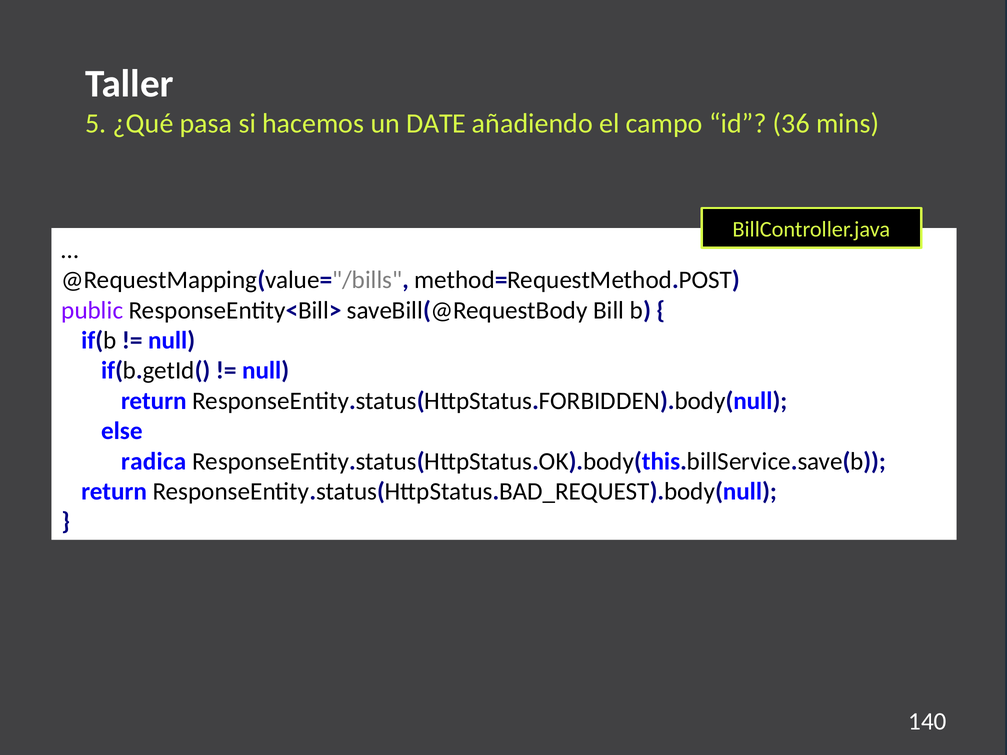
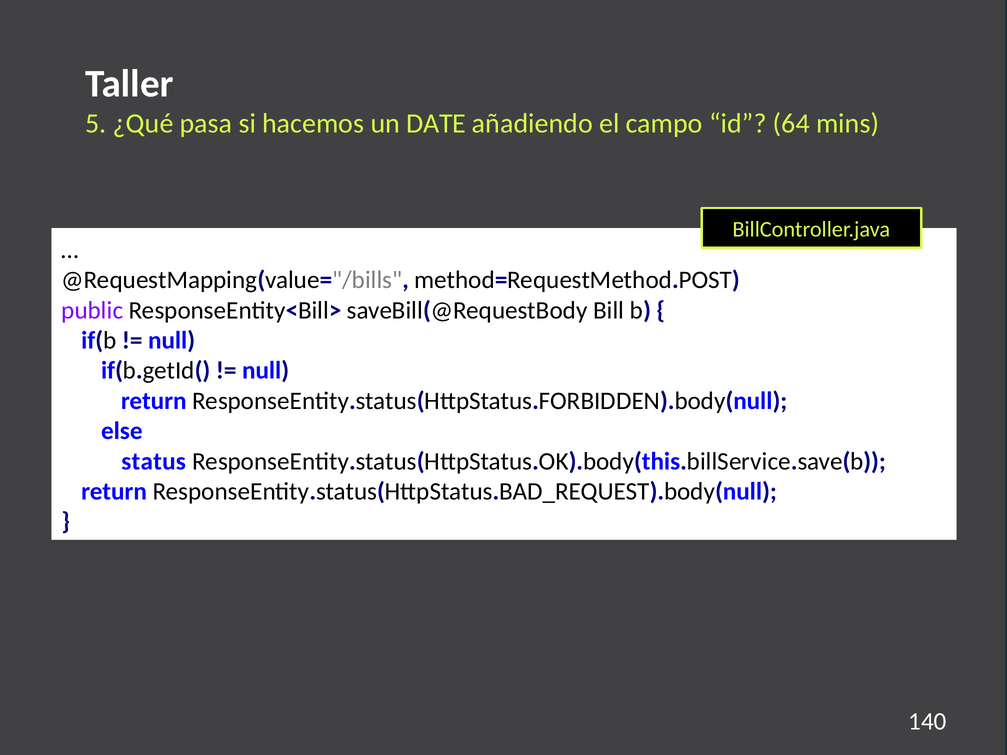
36: 36 -> 64 (791, 124)
radica: radica -> status (154, 461)
